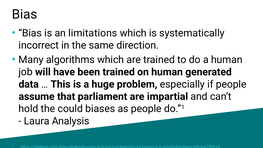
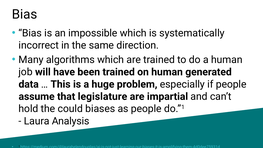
limitations: limitations -> impossible (93, 33)
parliament: parliament -> legislature (102, 96)
